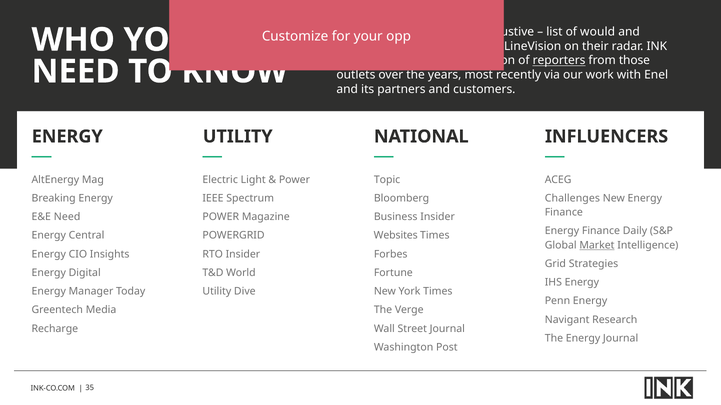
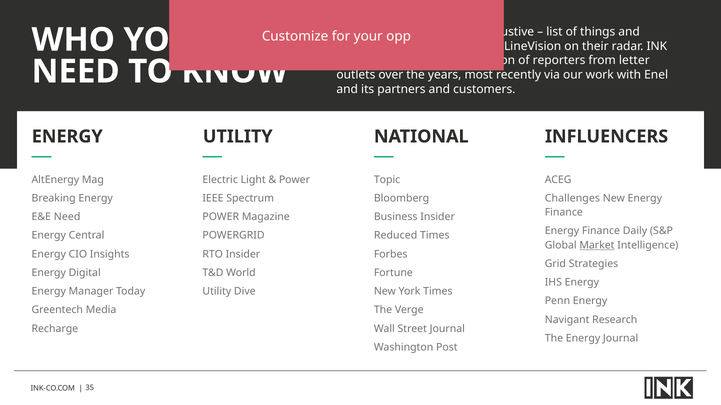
would: would -> things (598, 32)
reporters underline: present -> none (559, 61)
those: those -> letter (634, 61)
Websites: Websites -> Reduced (396, 236)
